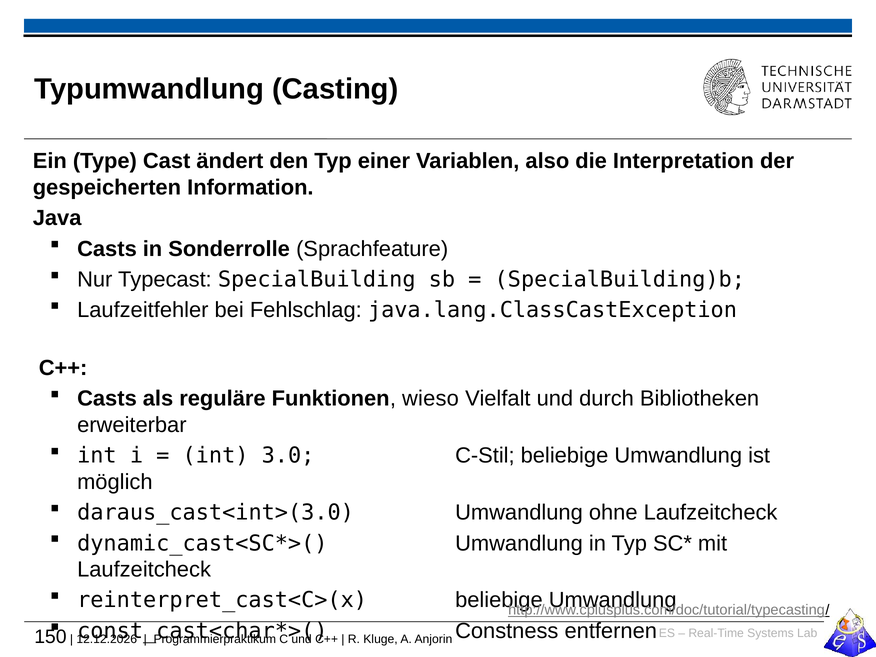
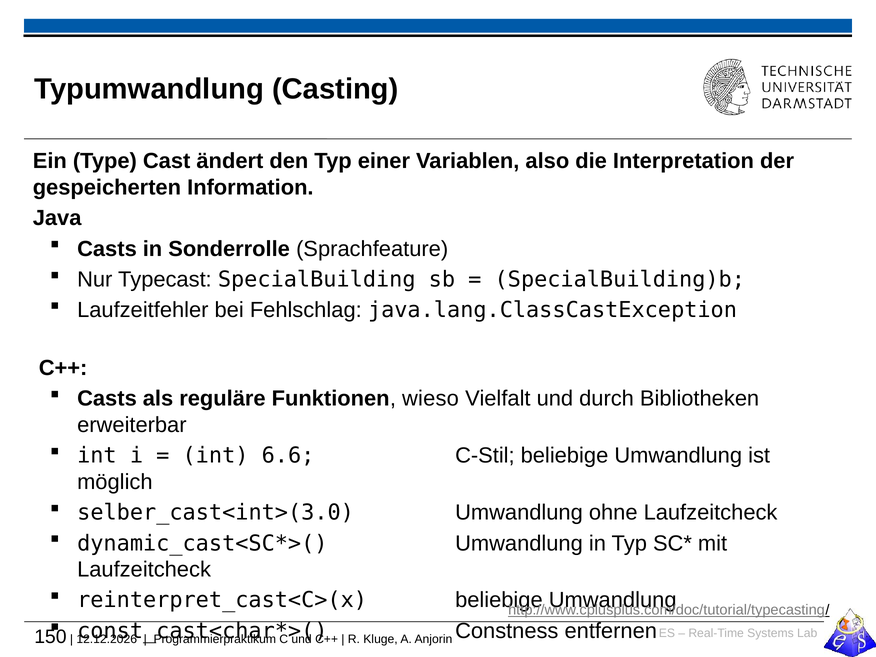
3.0: 3.0 -> 6.6 (288, 456)
daraus_cast<int>(3.0: daraus_cast<int>(3.0 -> selber_cast<int>(3.0 (216, 513)
